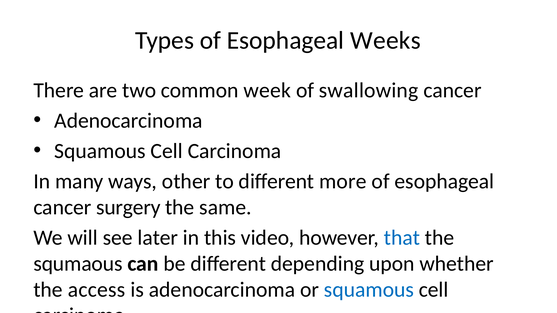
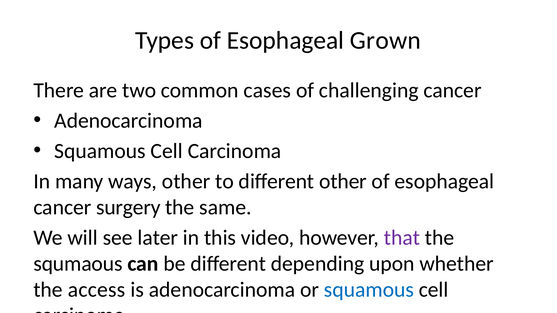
Weeks: Weeks -> Grown (385, 40)
week: week -> cases (267, 90)
swallowing: swallowing -> challenging (369, 90)
different more: more -> other (343, 181)
that colour: blue -> purple (402, 238)
